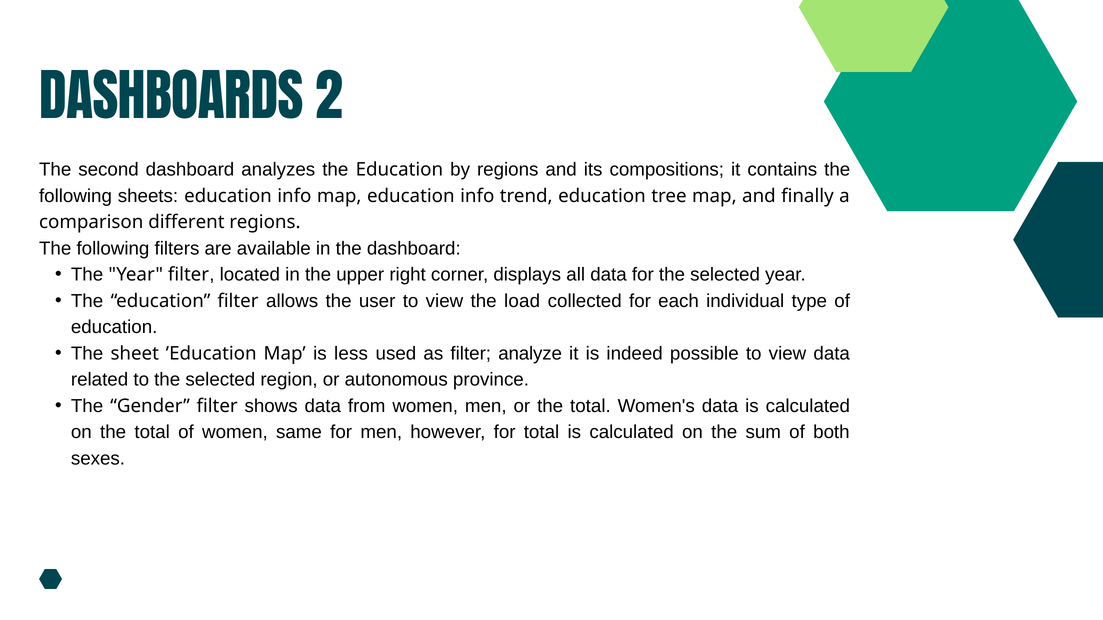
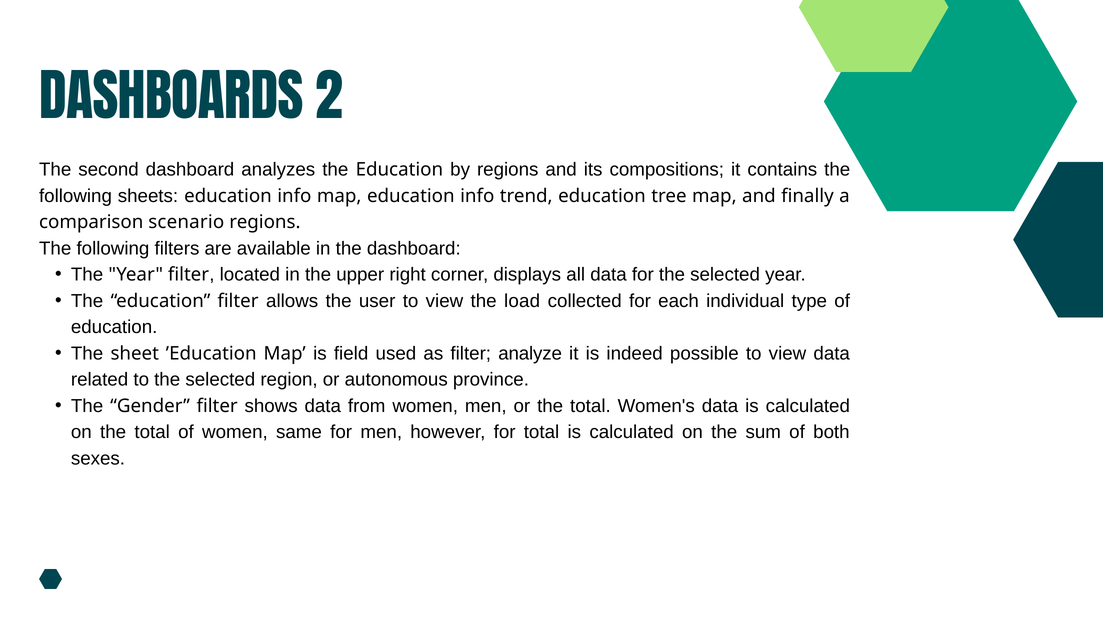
different: different -> scenario (186, 222)
less: less -> field (351, 354)
